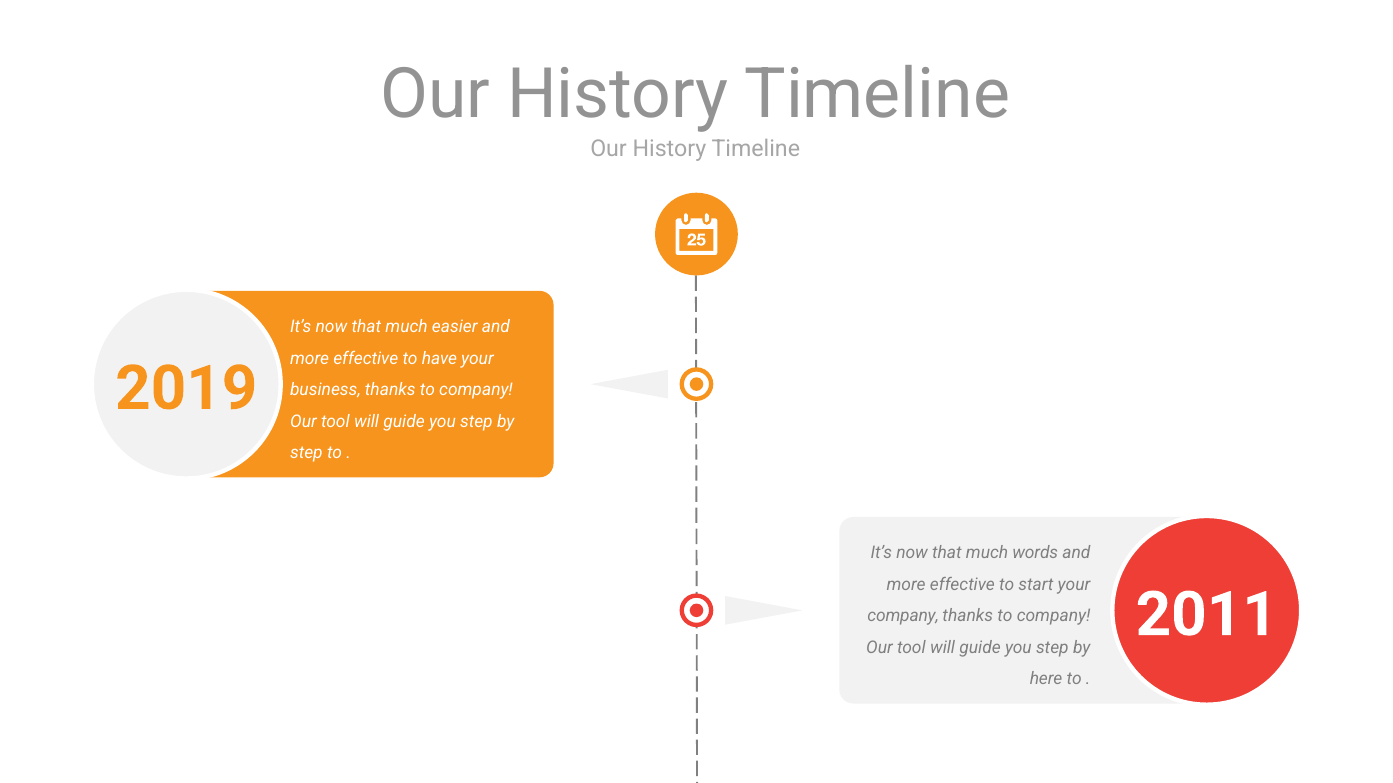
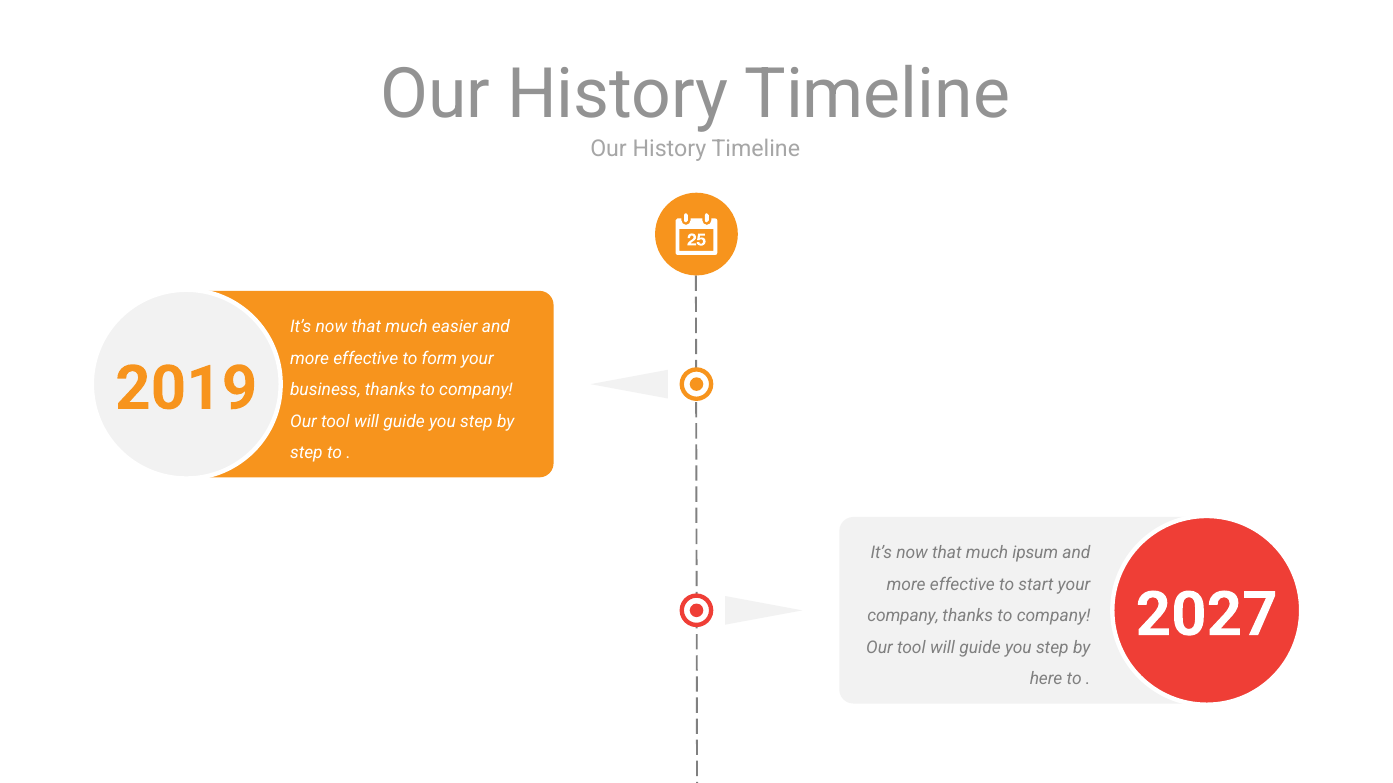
have: have -> form (439, 359)
words: words -> ipsum (1035, 554)
2011: 2011 -> 2027 (1207, 615)
